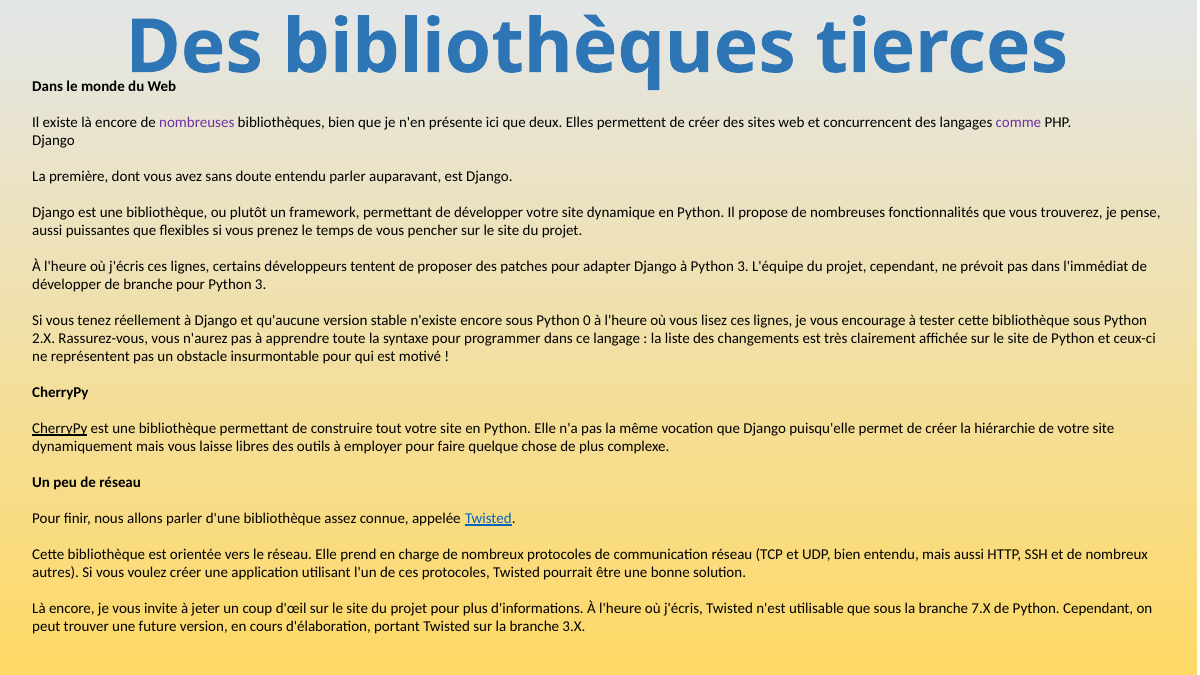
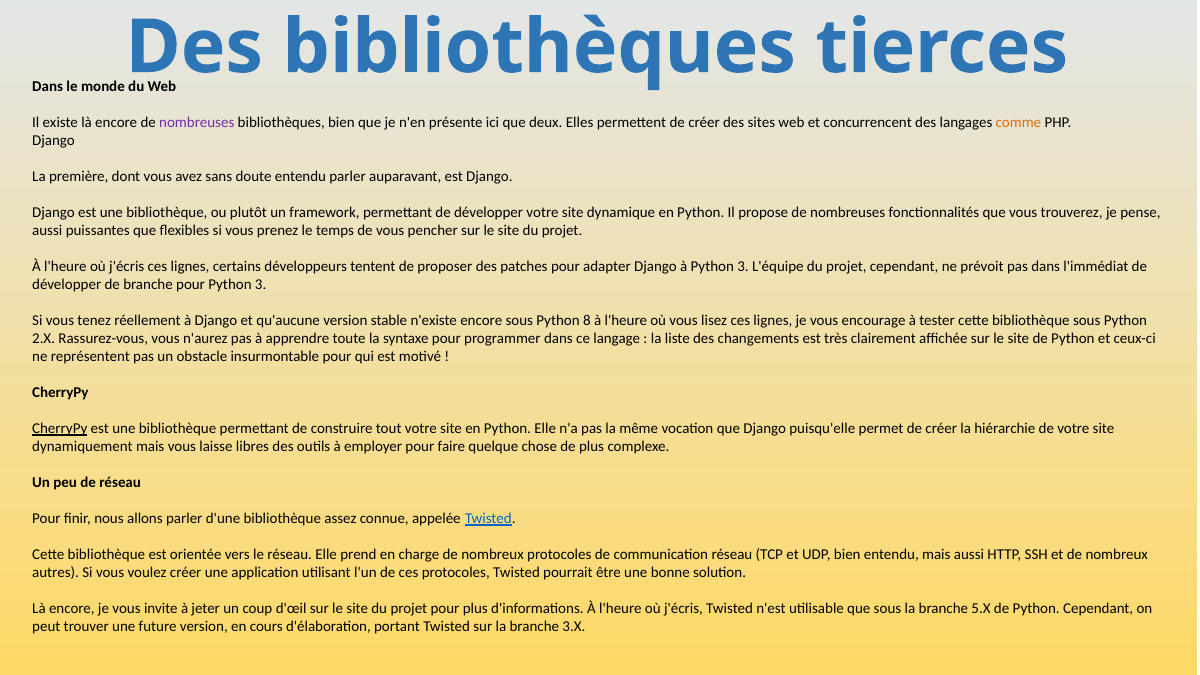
comme colour: purple -> orange (1018, 122)
0: 0 -> 8 (587, 320)
7.X: 7.X -> 5.X (981, 609)
